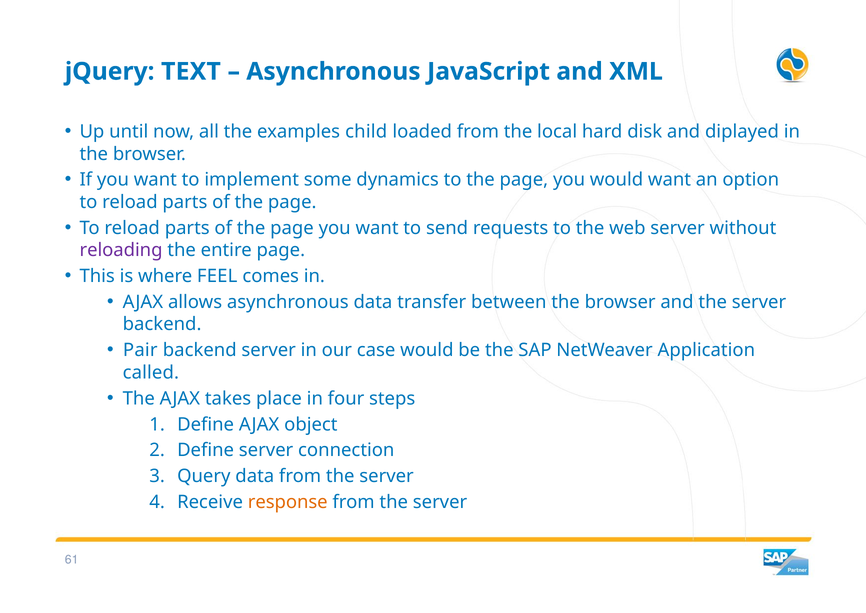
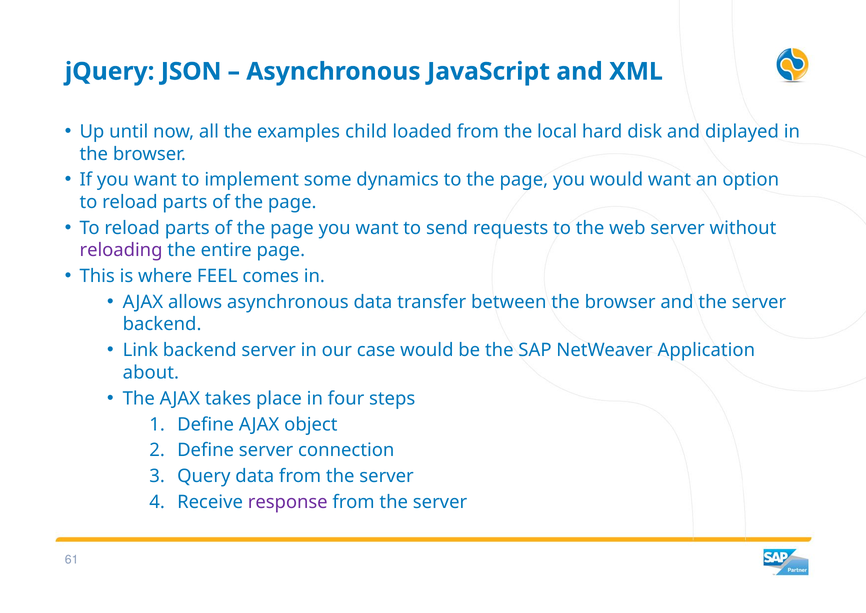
TEXT: TEXT -> JSON (191, 71)
Pair: Pair -> Link (140, 350)
called: called -> about (151, 372)
response colour: orange -> purple (288, 502)
